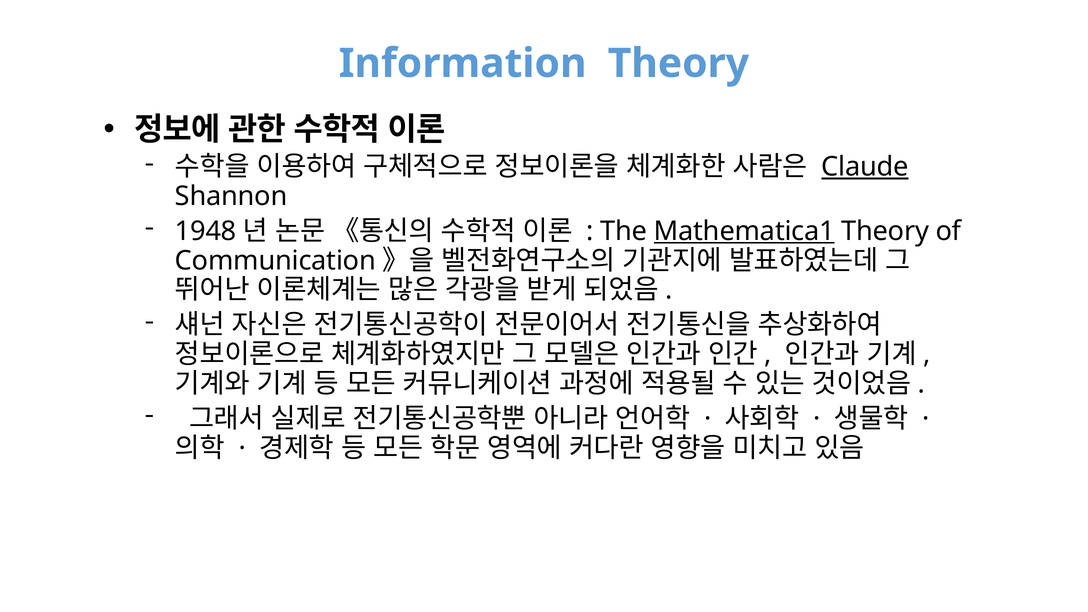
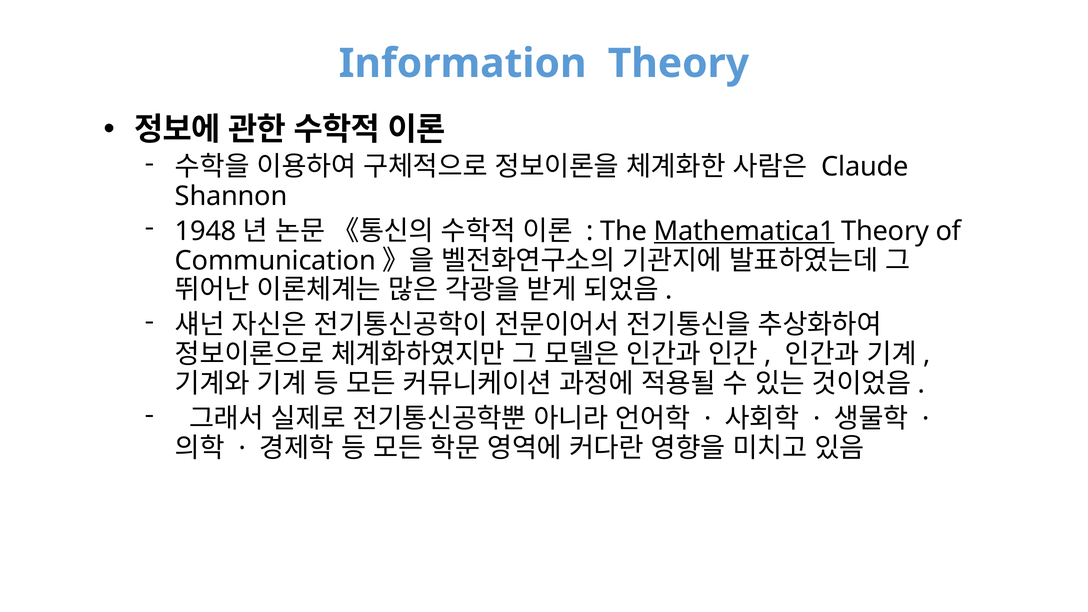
Claude underline: present -> none (865, 167)
